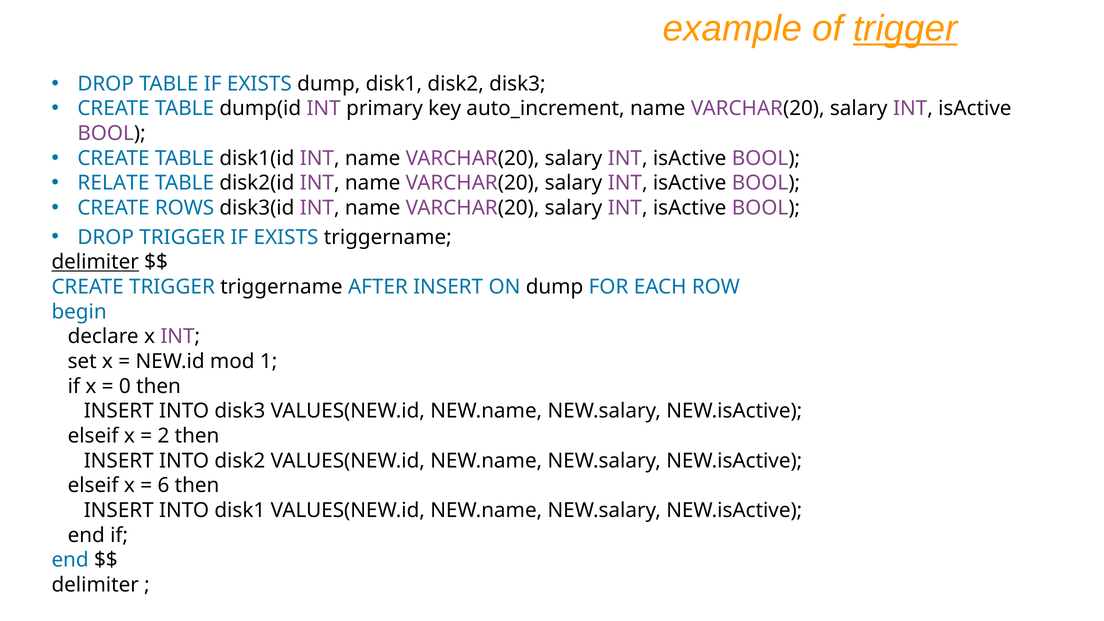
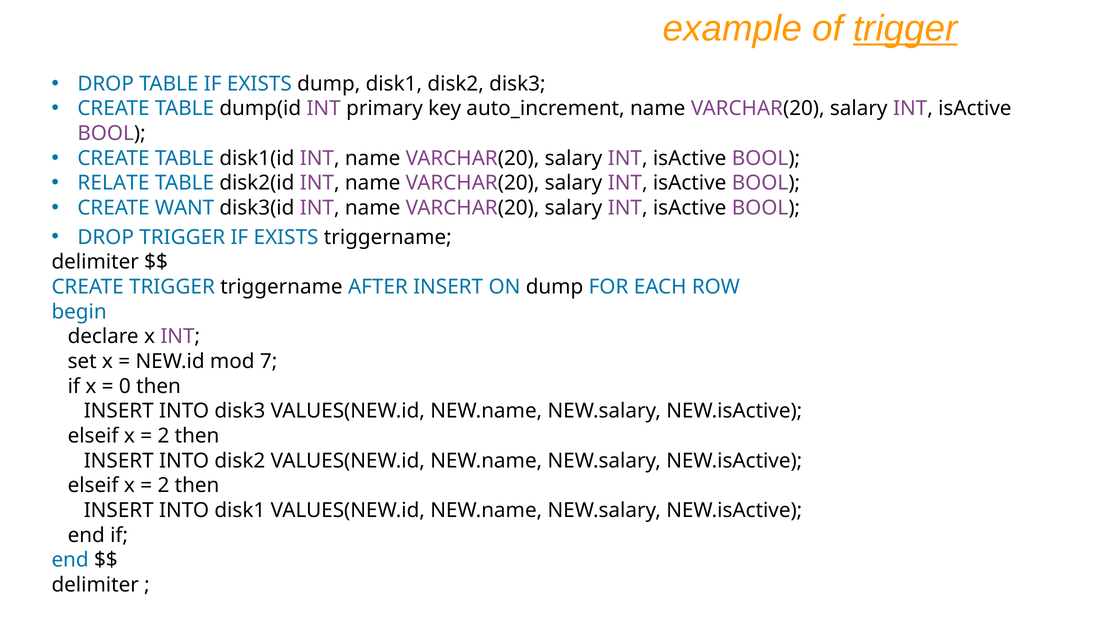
ROWS: ROWS -> WANT (185, 208)
delimiter underline: present -> none (95, 262)
1: 1 -> 7 (269, 361)
6: 6 -> 2 (163, 486)
